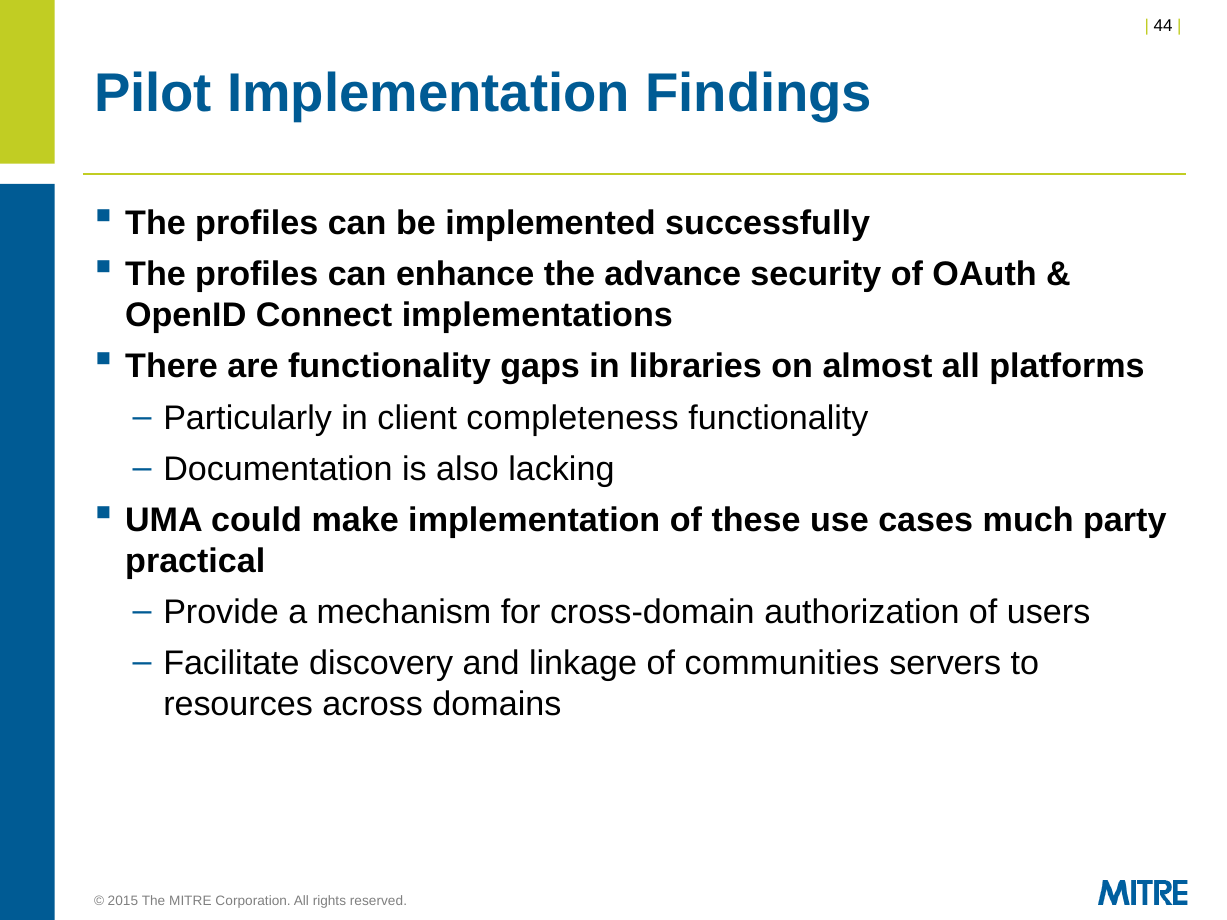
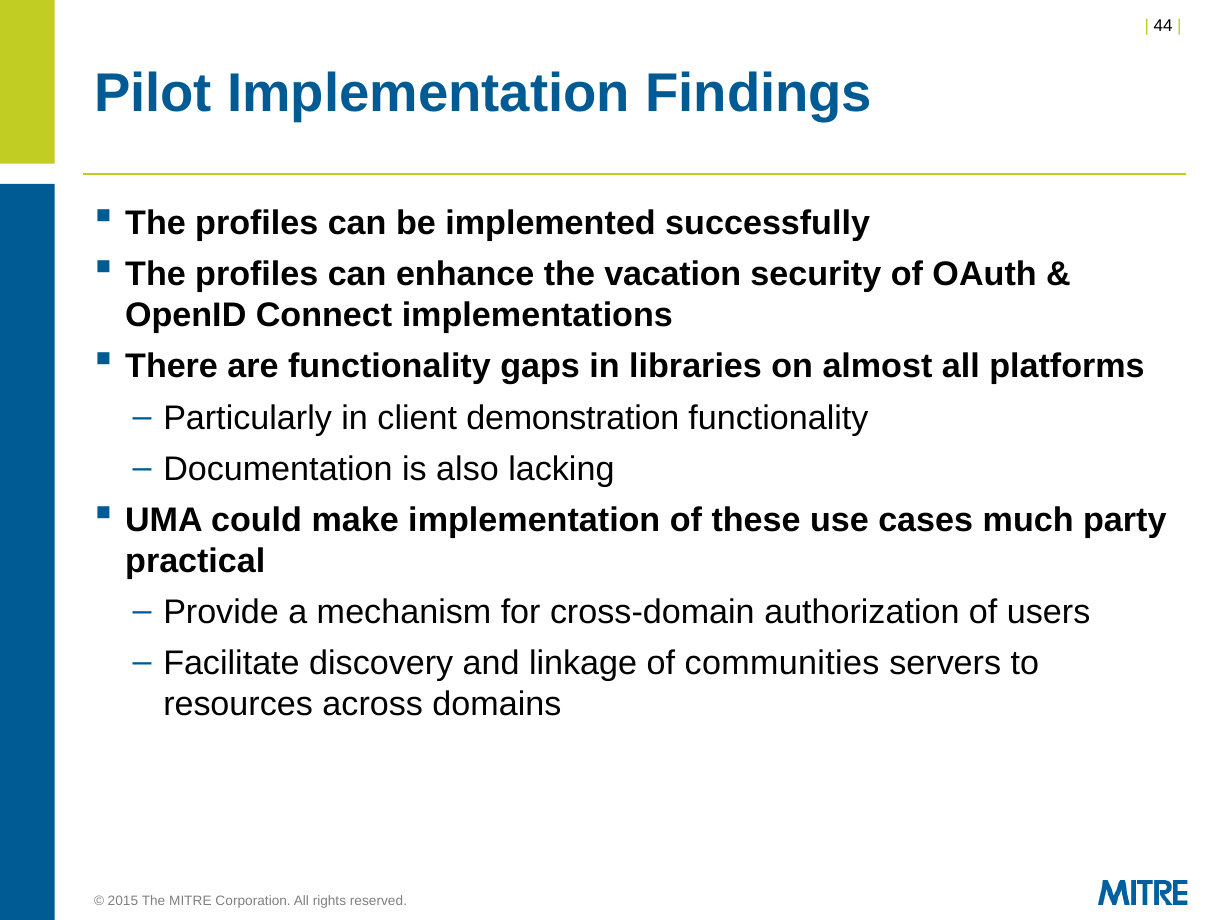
advance: advance -> vacation (673, 275)
completeness: completeness -> demonstration (573, 418)
